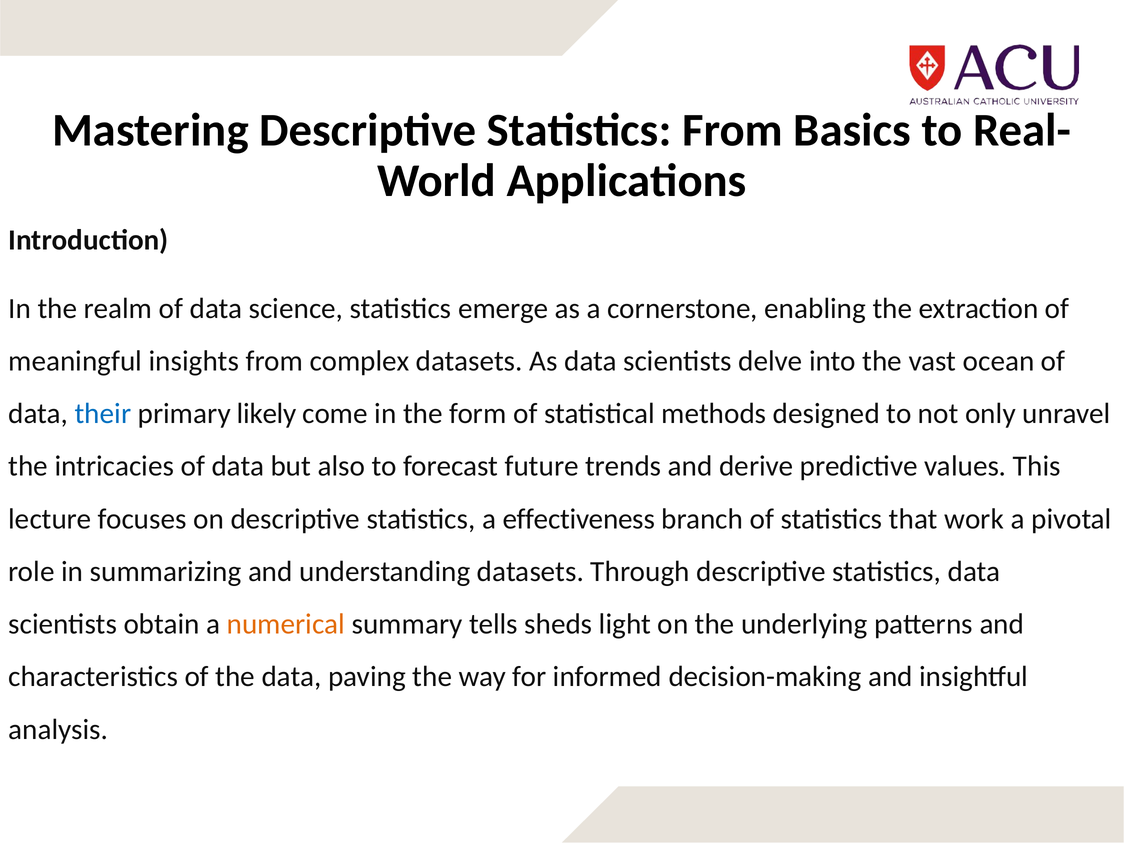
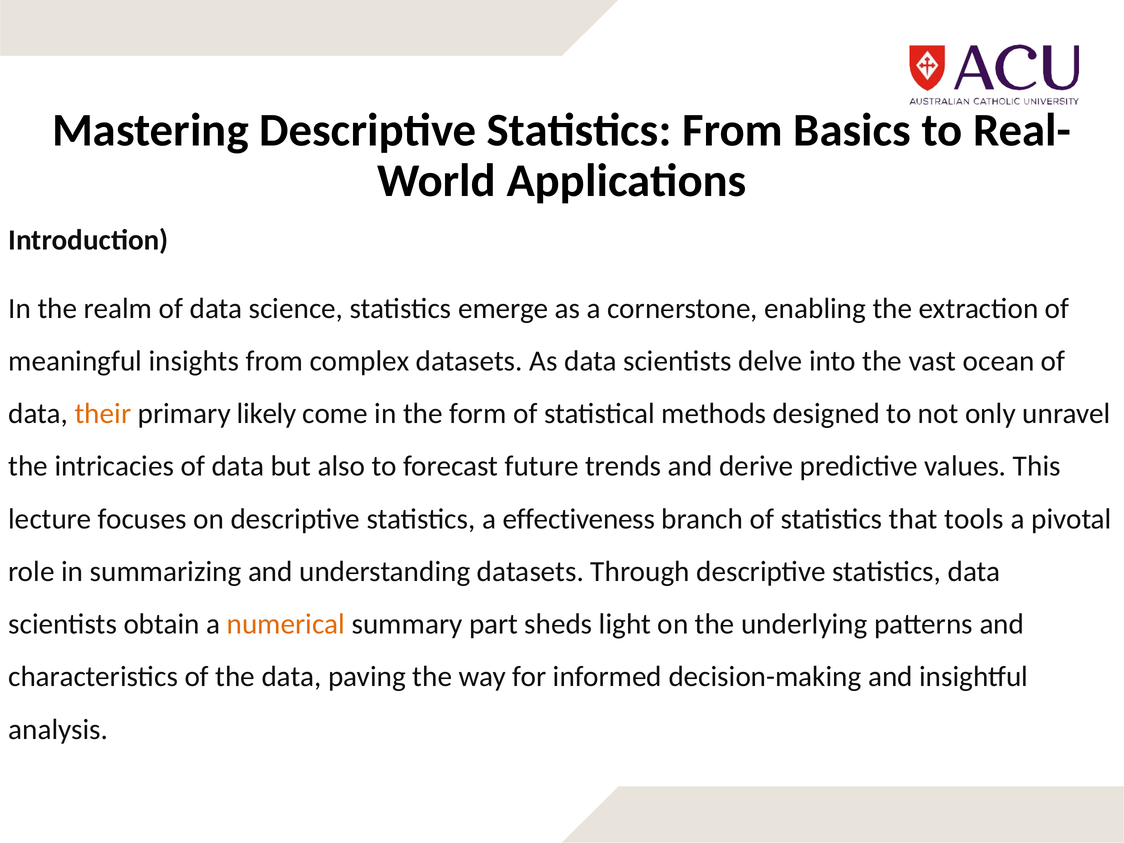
their colour: blue -> orange (103, 414)
work: work -> tools (974, 519)
tells: tells -> part (494, 624)
